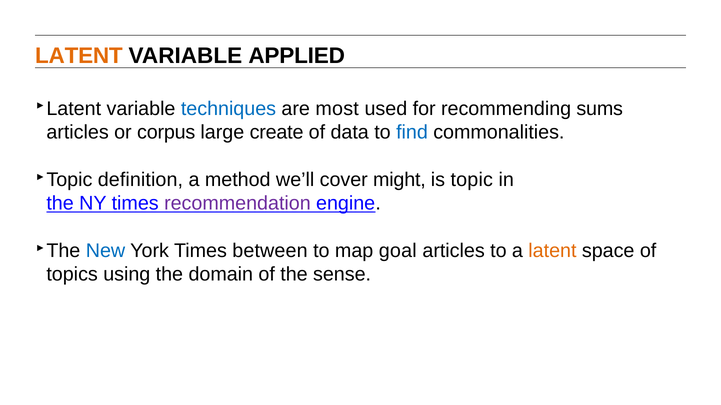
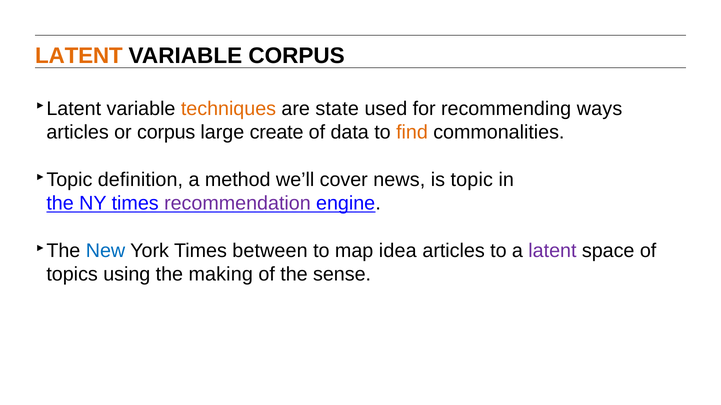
VARIABLE APPLIED: APPLIED -> CORPUS (297, 56)
techniques colour: blue -> orange (228, 109)
most: most -> state (337, 109)
sums: sums -> ways (600, 109)
find colour: blue -> orange (412, 132)
might: might -> news (399, 180)
goal: goal -> idea (398, 251)
latent colour: orange -> purple (552, 251)
domain: domain -> making (221, 274)
